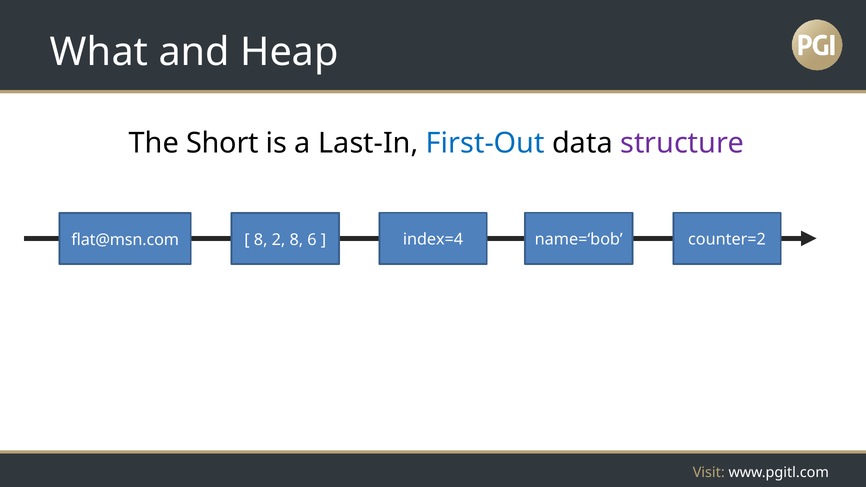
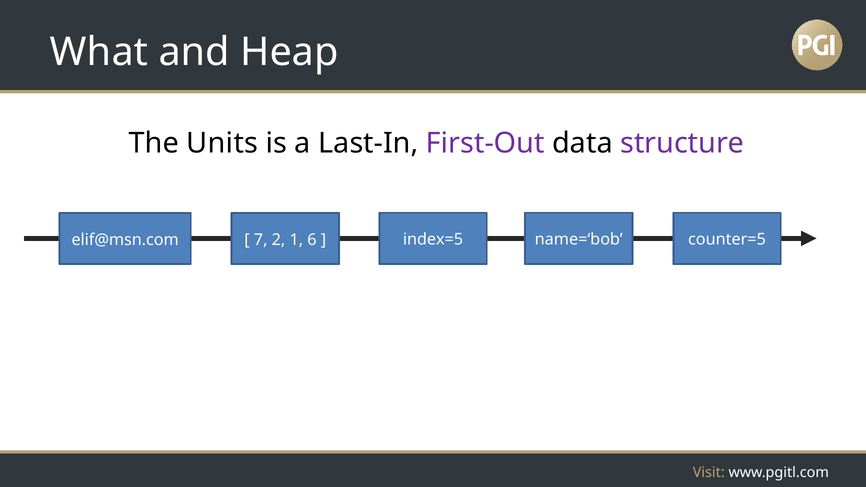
Short: Short -> Units (222, 143)
First-Out colour: blue -> purple (485, 143)
index=4: index=4 -> index=5 (433, 240)
counter=2: counter=2 -> counter=5 (727, 240)
flat@msn.com: flat@msn.com -> elif@msn.com (125, 240)
8: 8 -> 7 (261, 240)
2 8: 8 -> 1 (296, 240)
